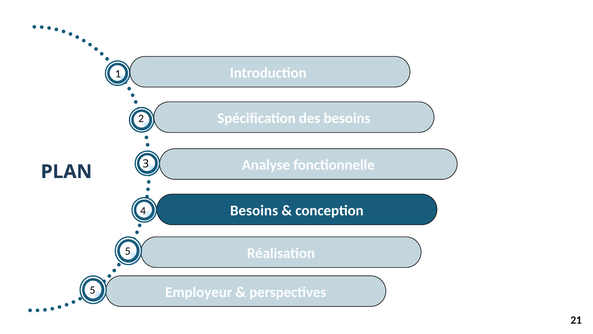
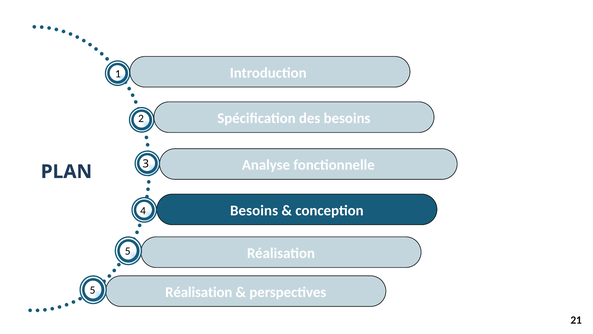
Employeur: Employeur -> Réalisation (199, 292)
